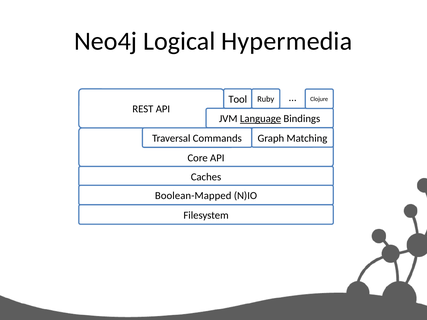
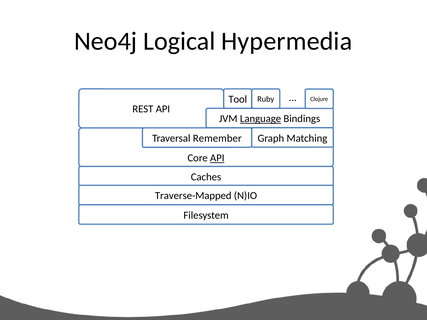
Commands: Commands -> Remember (217, 138)
API underline: none -> present (217, 158)
Boolean-Mapped: Boolean-Mapped -> Traverse-Mapped (193, 196)
